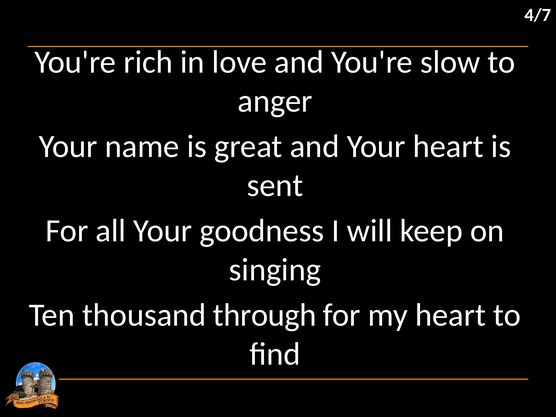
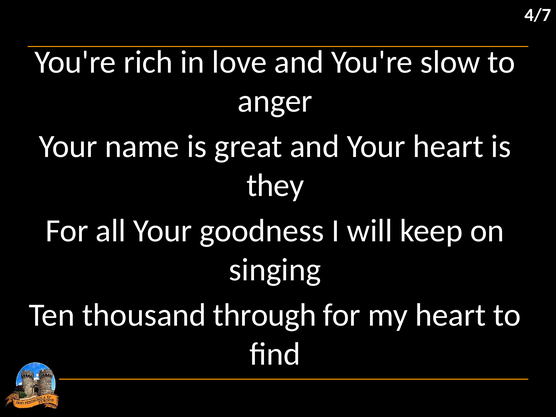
sent: sent -> they (275, 185)
